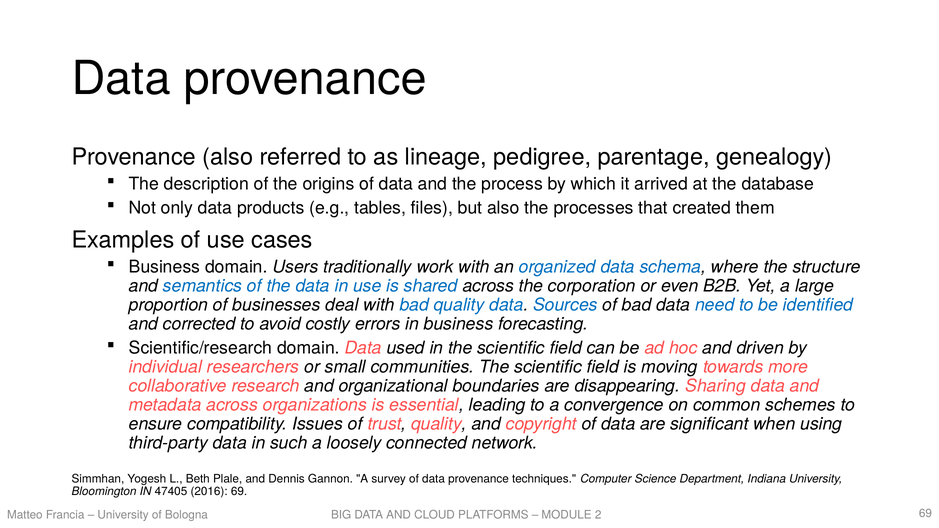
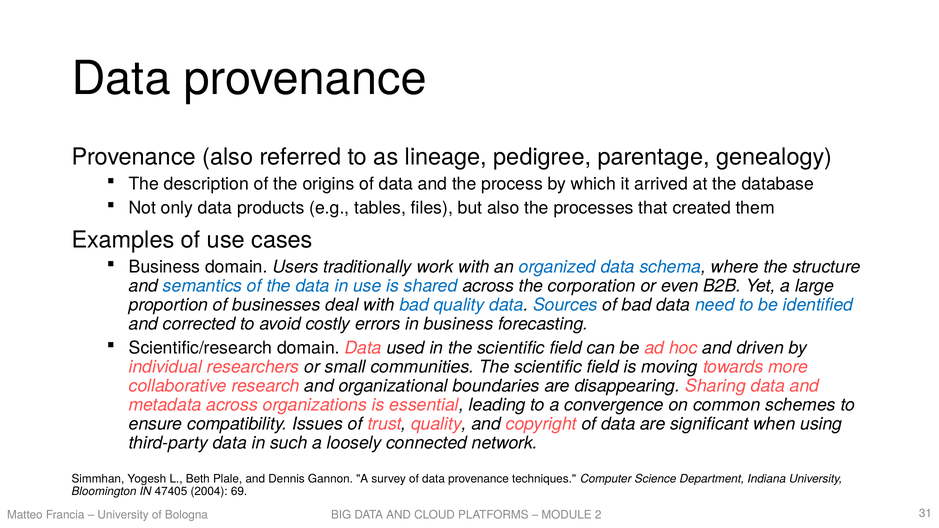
2016: 2016 -> 2004 (209, 492)
69: 69 -> 31 (925, 514)
